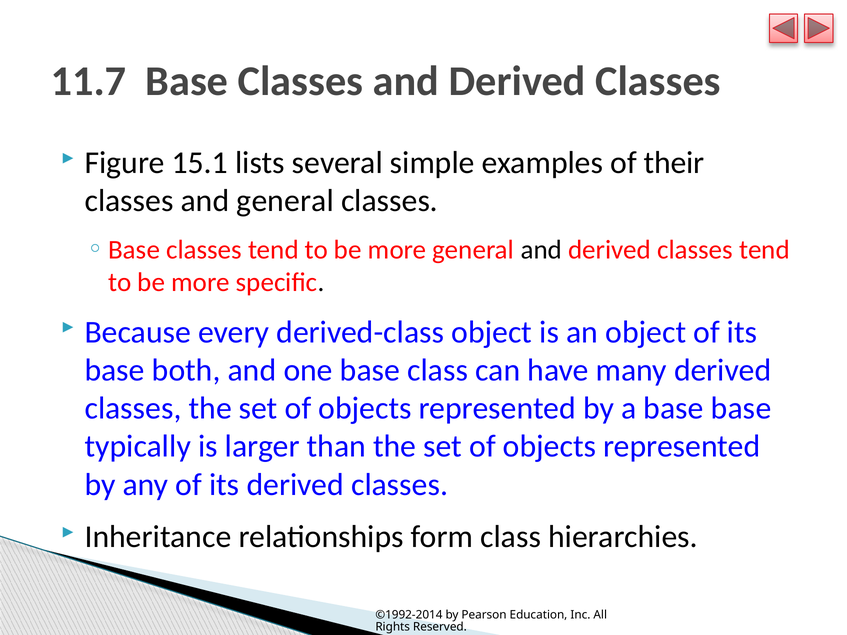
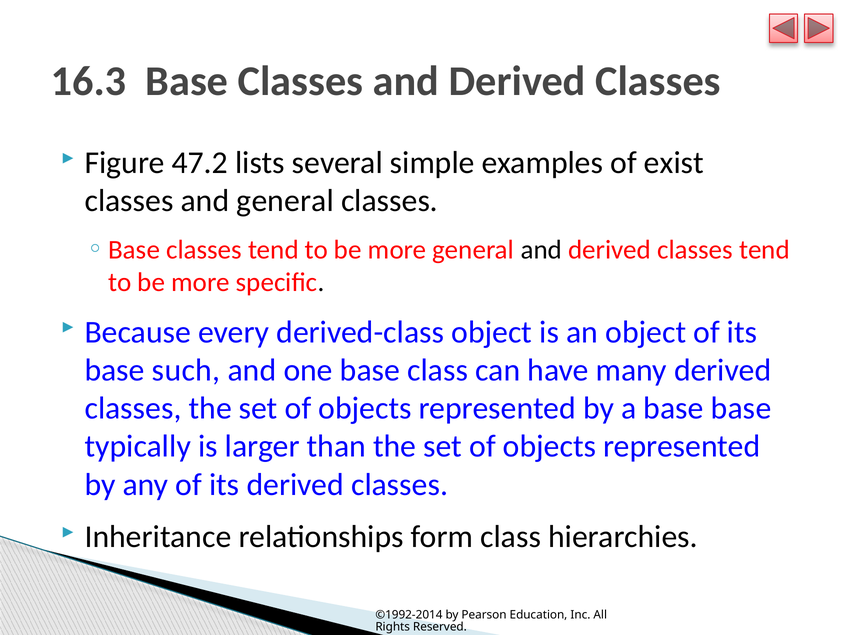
11.7: 11.7 -> 16.3 (88, 81)
15.1: 15.1 -> 47.2 (200, 163)
their: their -> exist (674, 163)
both: both -> such (186, 370)
